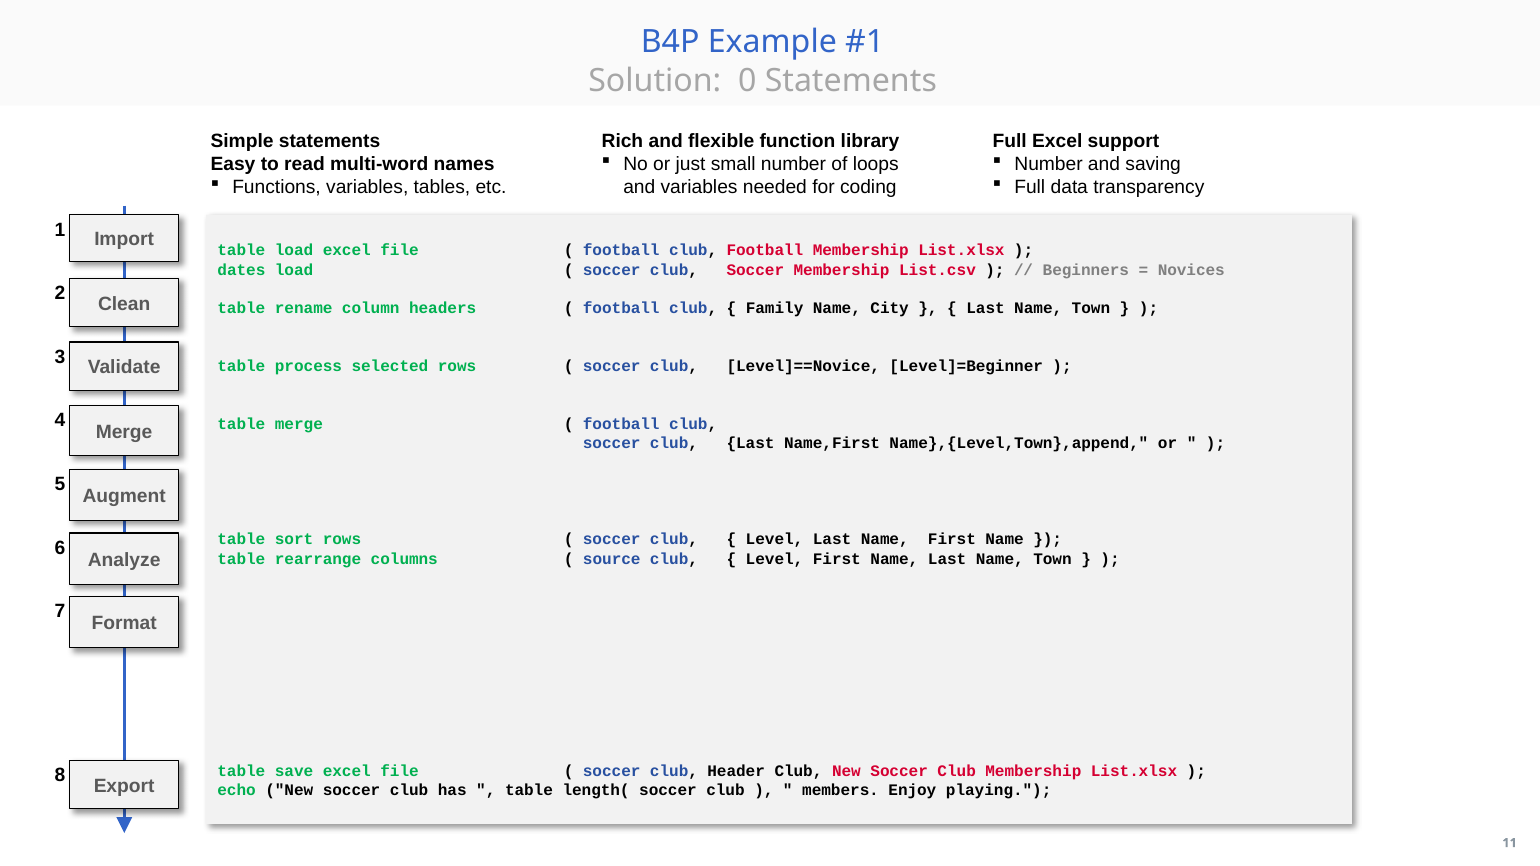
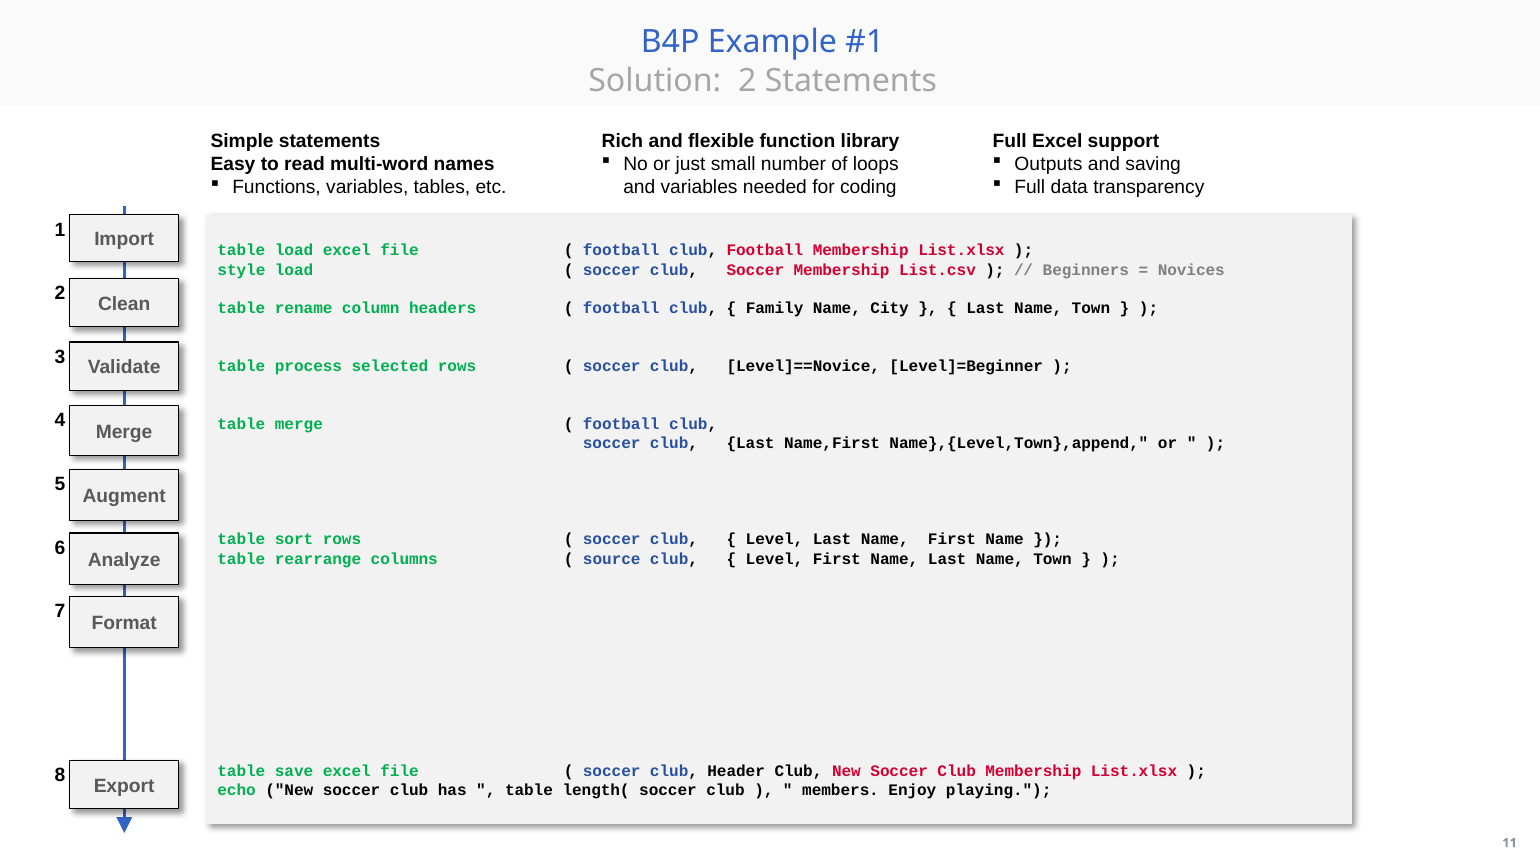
Solution 0: 0 -> 2 (747, 81)
Number: Number -> Outputs (1048, 164)
dates: dates -> style (241, 270)
